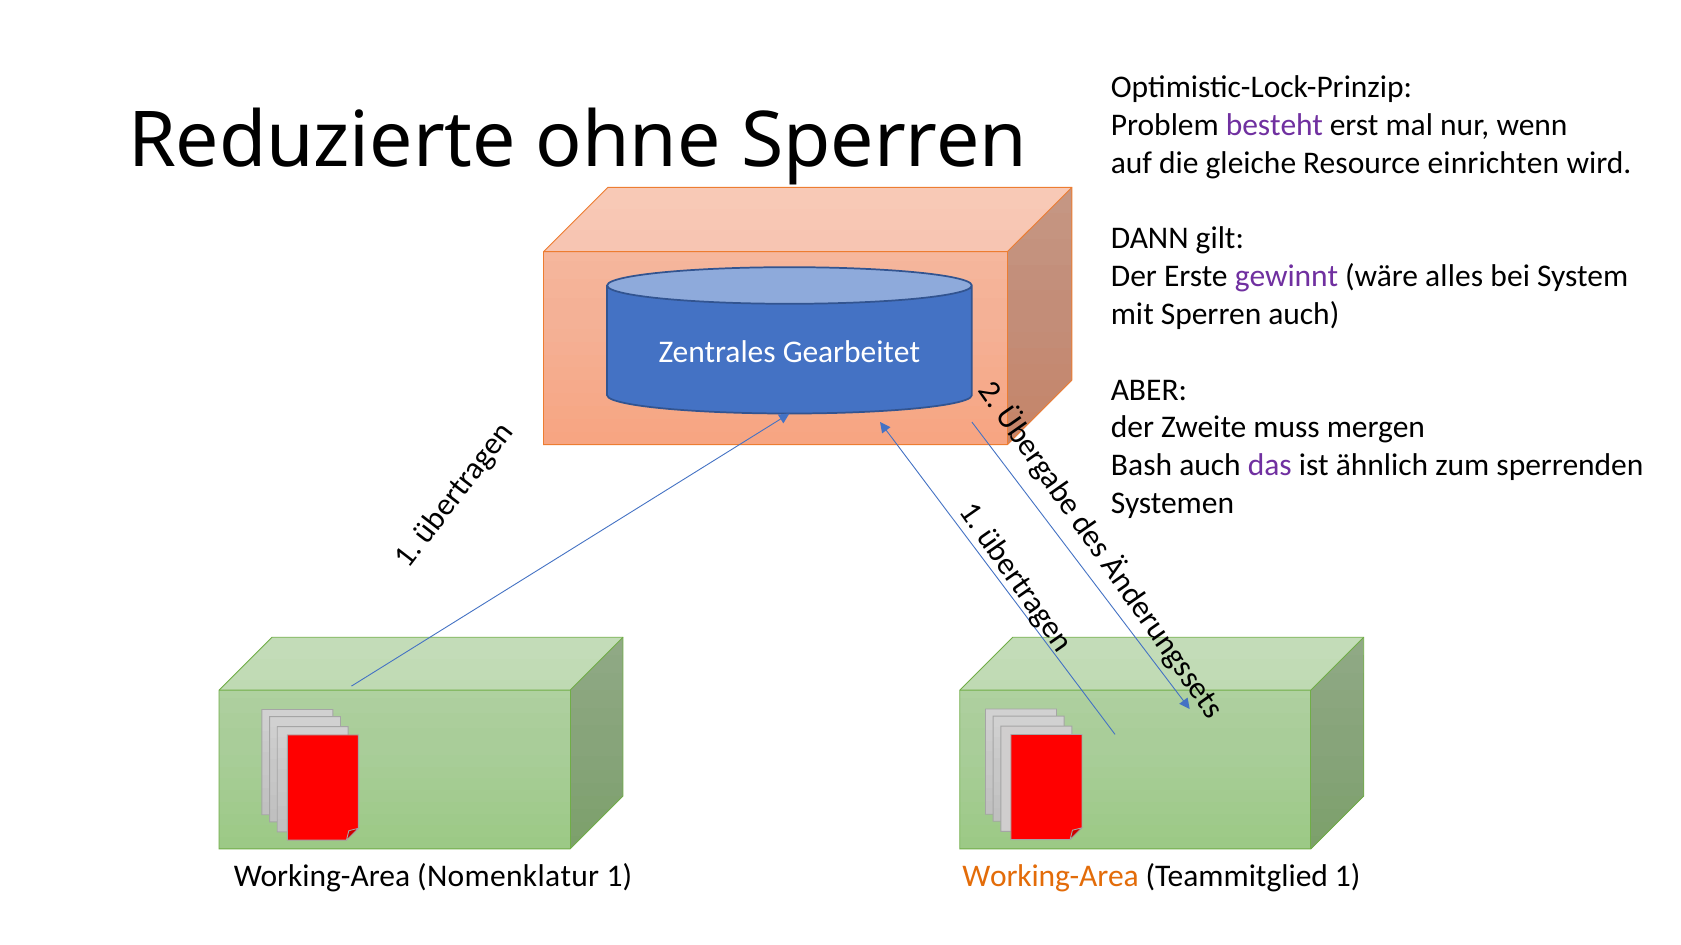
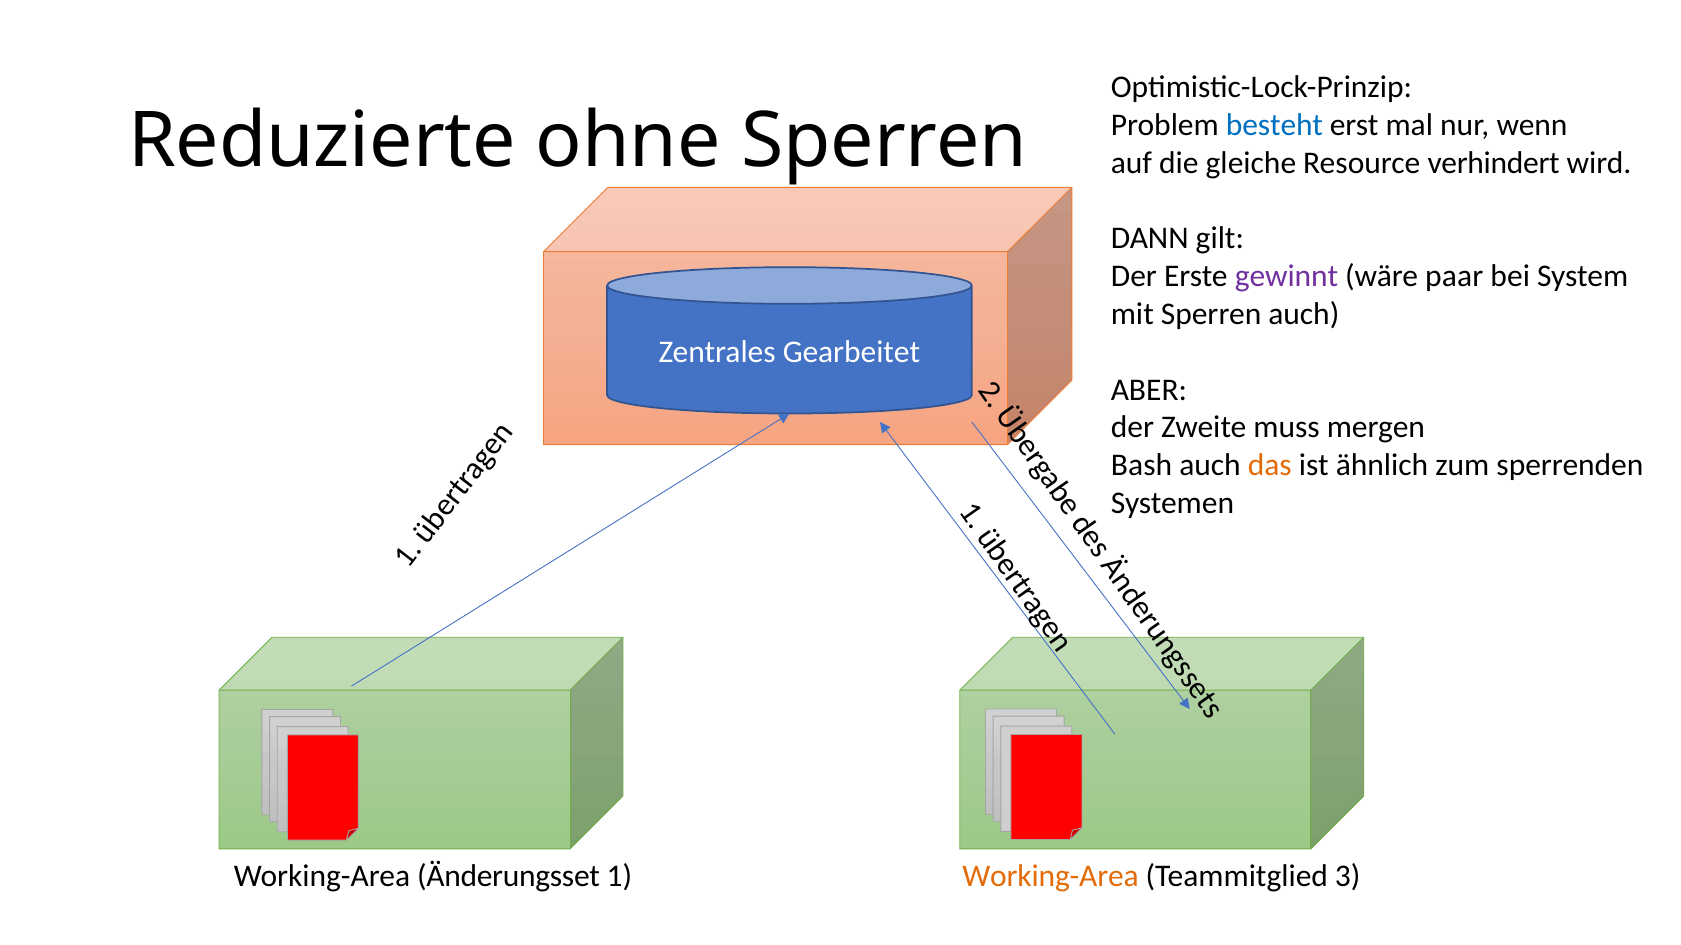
besteht colour: purple -> blue (1274, 125)
einrichten: einrichten -> verhindert (1494, 163)
alles: alles -> paar (1454, 277)
das colour: purple -> orange (1270, 466)
Nomenklatur: Nomenklatur -> Änderungsset (509, 877)
Teammitglied 1: 1 -> 3 (1348, 877)
